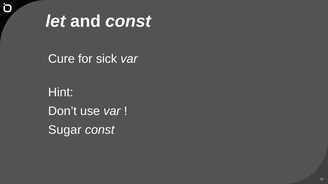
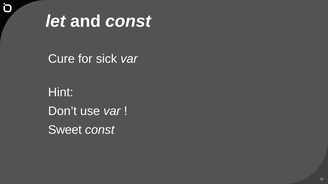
Sugar: Sugar -> Sweet (65, 130)
